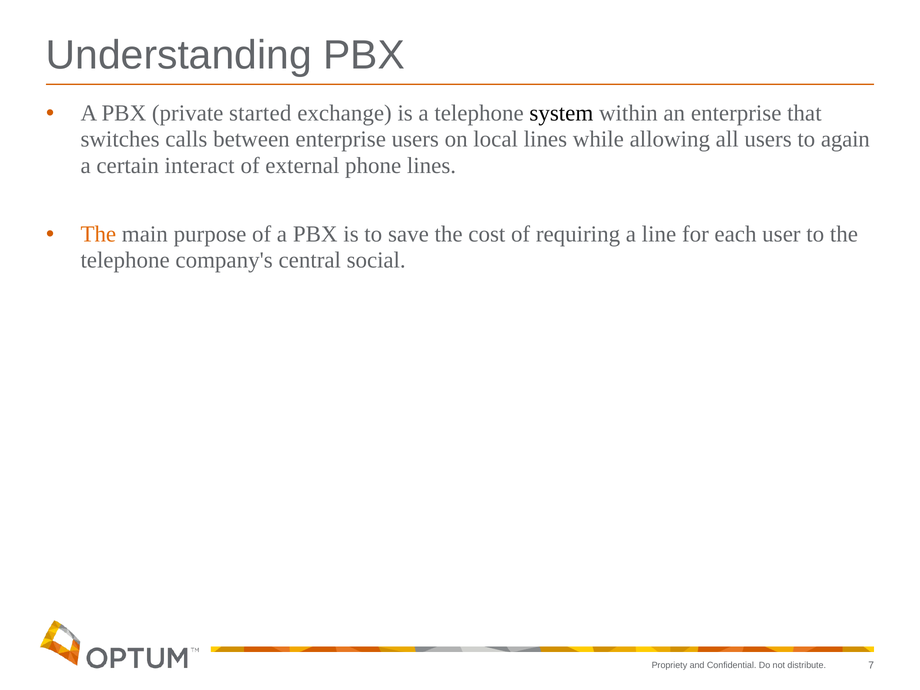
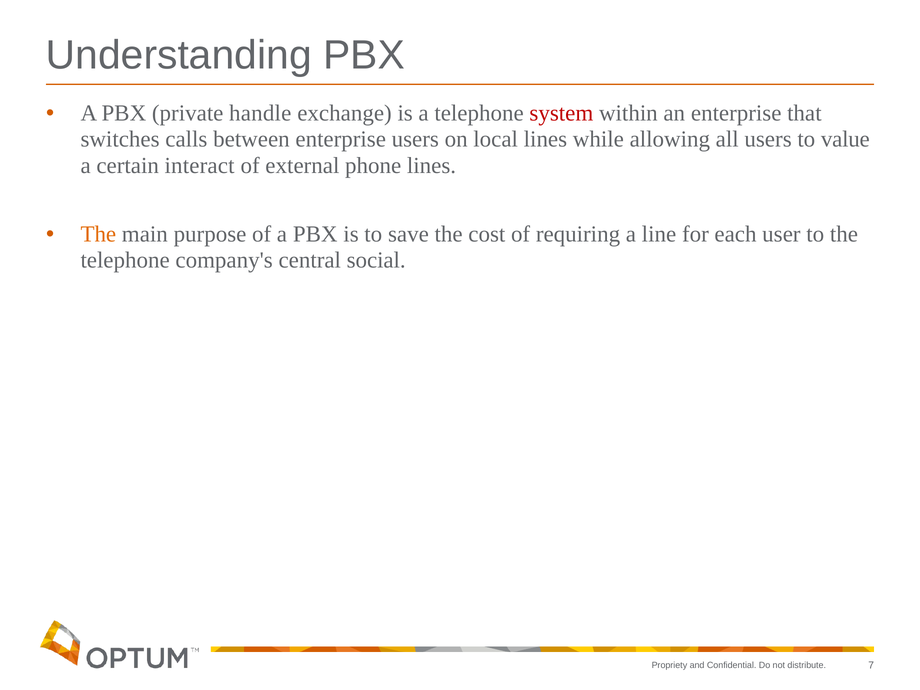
started: started -> handle (260, 113)
system colour: black -> red (561, 113)
again: again -> value (845, 139)
